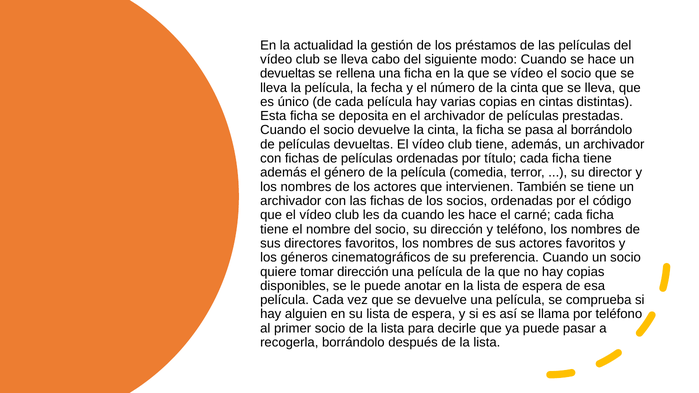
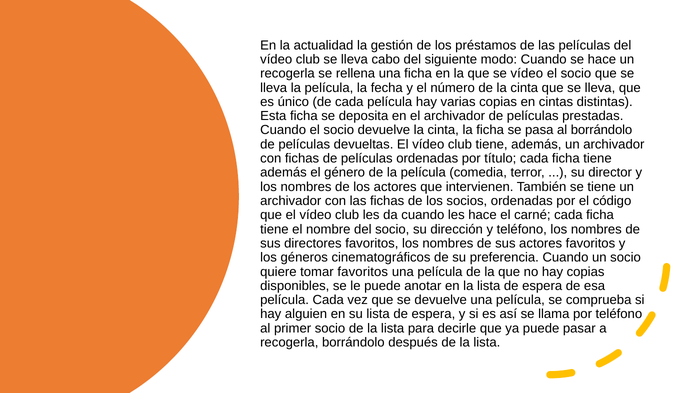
devueltas: devueltas -> recogerla (287, 74)
tomar dirección: dirección -> favoritos (363, 272)
